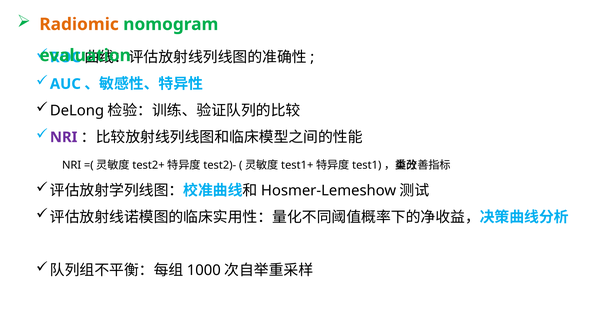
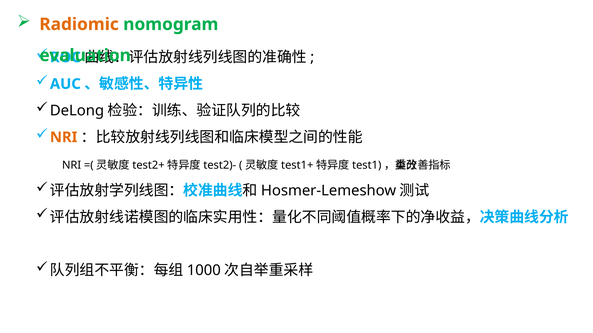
NRI colour: purple -> orange (64, 137)
